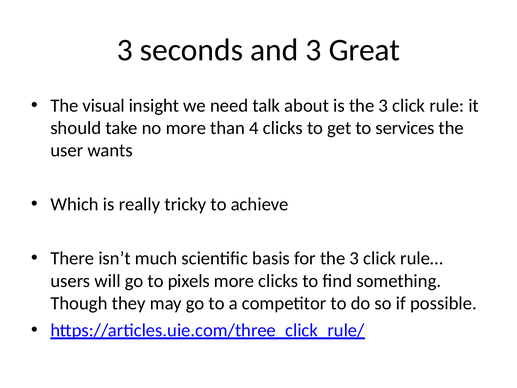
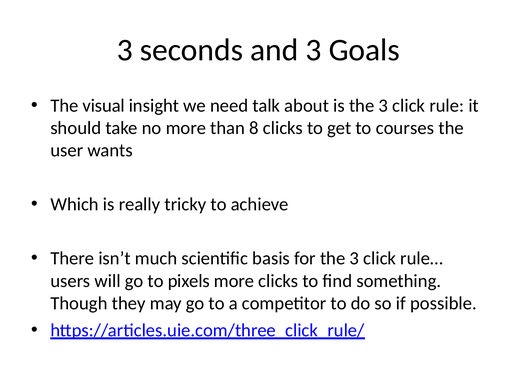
Great: Great -> Goals (364, 50)
4: 4 -> 8 (254, 128)
services: services -> courses (405, 128)
